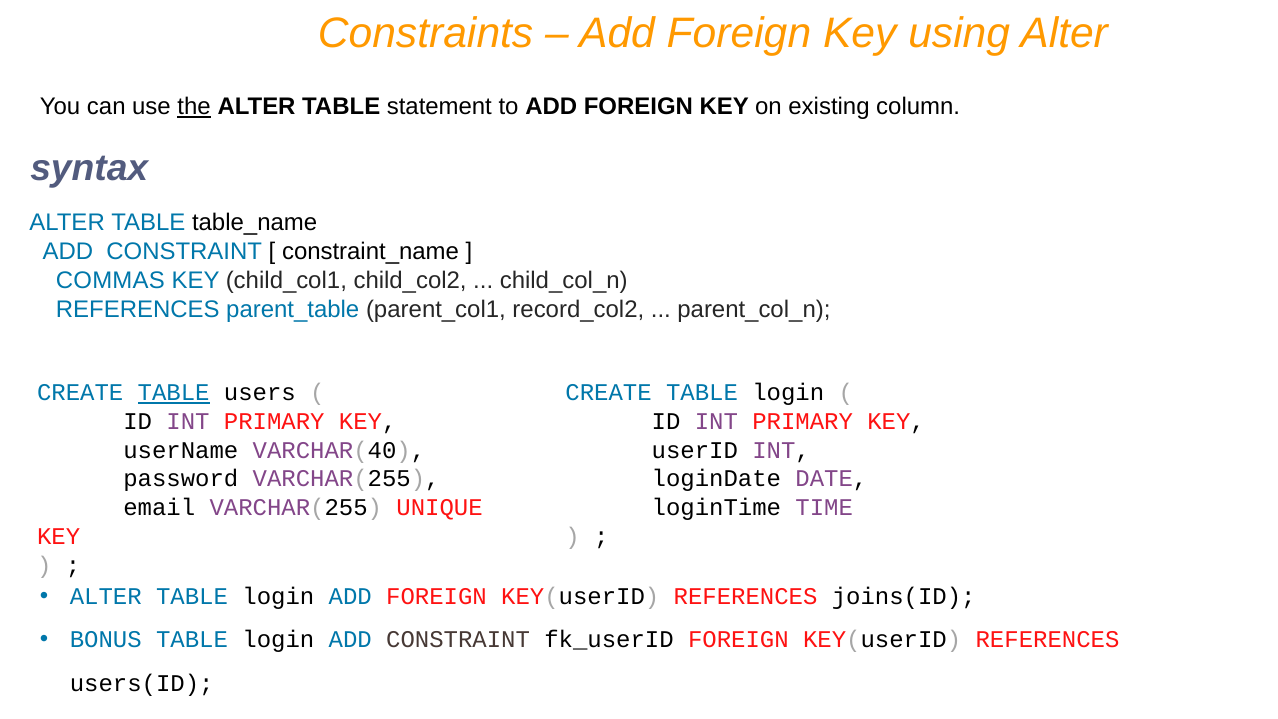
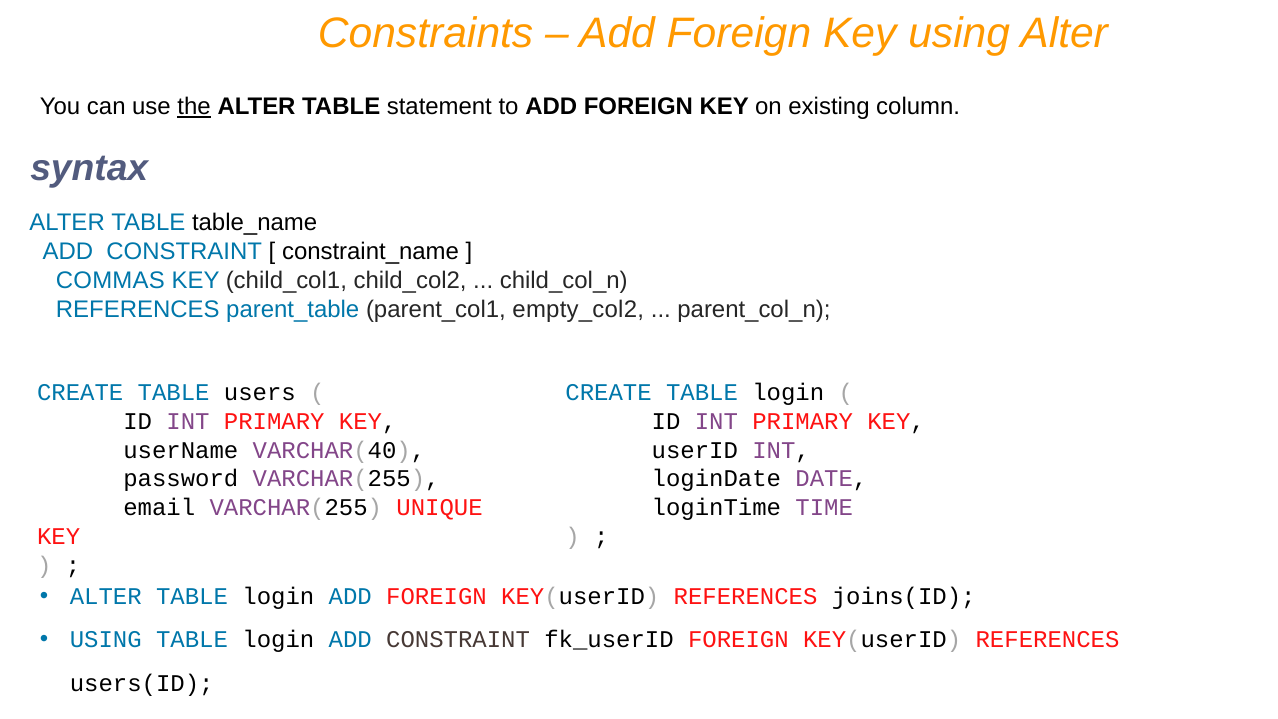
record_col2: record_col2 -> empty_col2 (578, 309)
TABLE underline: present -> none (174, 393)
BONUS: BONUS -> USING (106, 640)
